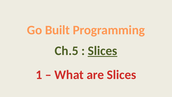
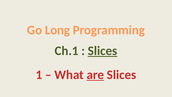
Built: Built -> Long (58, 30)
Ch.5: Ch.5 -> Ch.1 (67, 51)
are underline: none -> present (95, 75)
